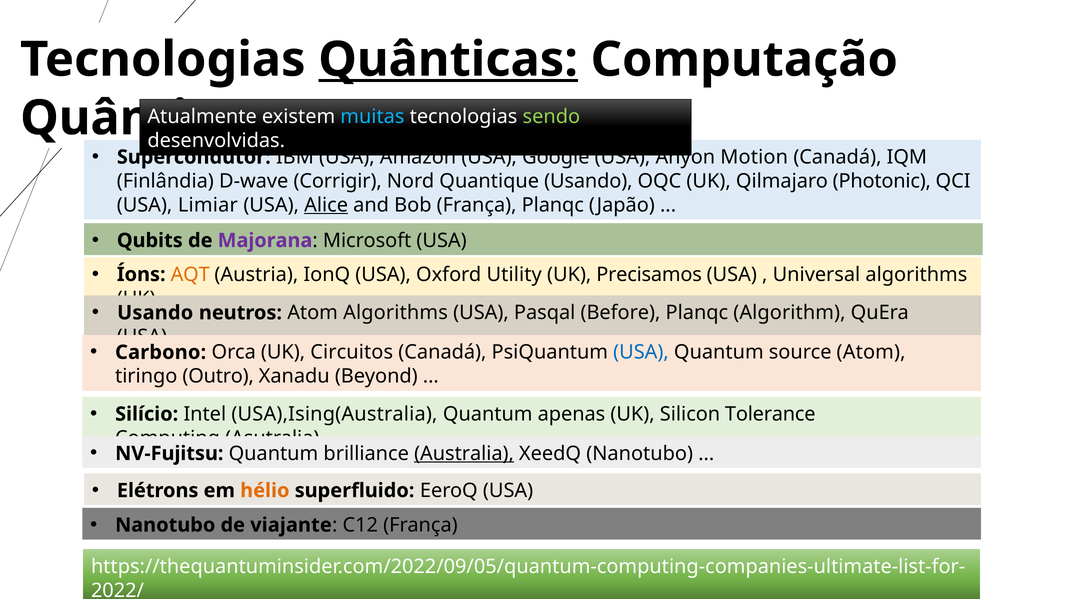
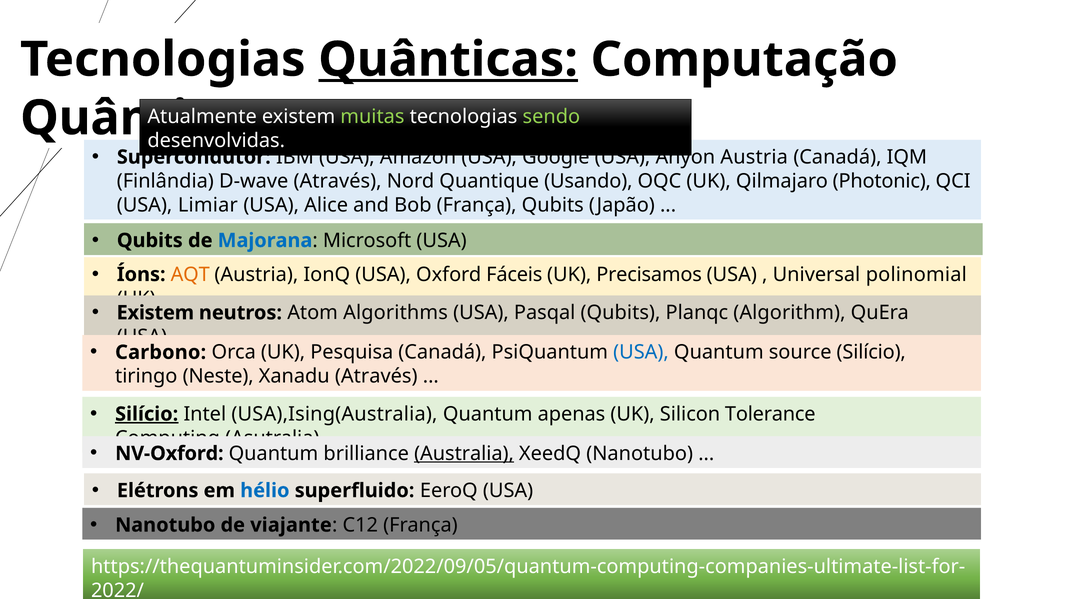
muitas colour: light blue -> light green (372, 117)
Motion: Motion -> Austria (754, 157)
D-wave Corrigir: Corrigir -> Através (338, 181)
Alice underline: present -> none (326, 205)
França Planqc: Planqc -> Qubits (553, 205)
Majorana colour: purple -> blue (265, 241)
Utility: Utility -> Fáceis (514, 275)
Universal algorithms: algorithms -> polinomial (916, 275)
Usando: Usando -> Existem (155, 313)
Pasqal Before: Before -> Qubits (620, 313)
Circuitos: Circuitos -> Pesquisa (352, 352)
source Atom: Atom -> Silício (871, 352)
Outro: Outro -> Neste (218, 376)
Xanadu Beyond: Beyond -> Através (376, 376)
Silício underline: none -> present (147, 414)
NV-Fujitsu: NV-Fujitsu -> NV-Oxford (169, 454)
hélio colour: orange -> blue (265, 491)
